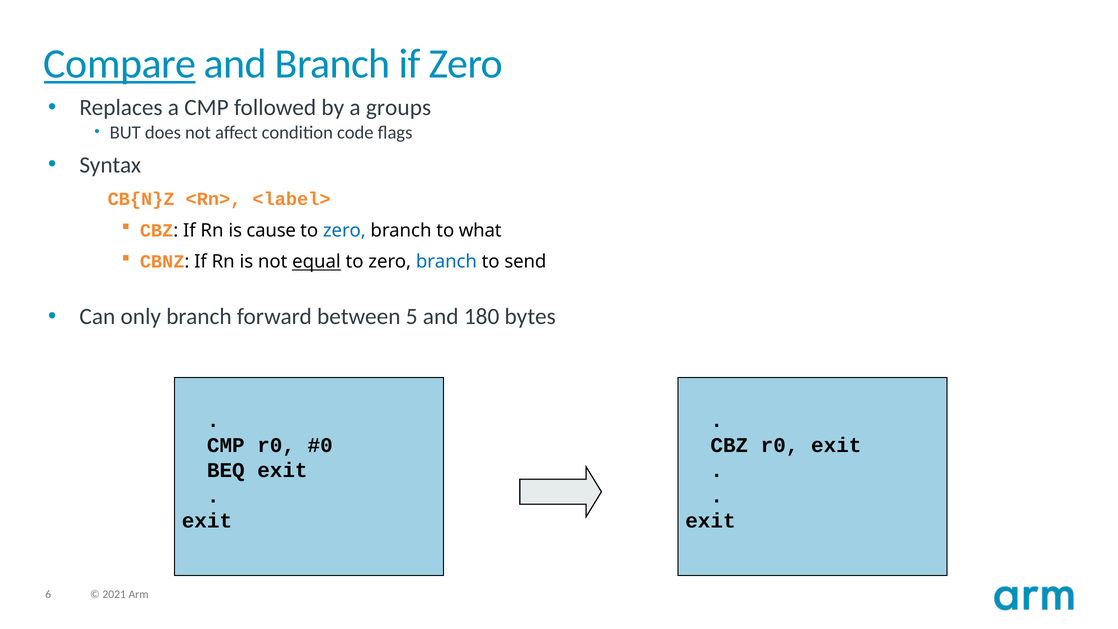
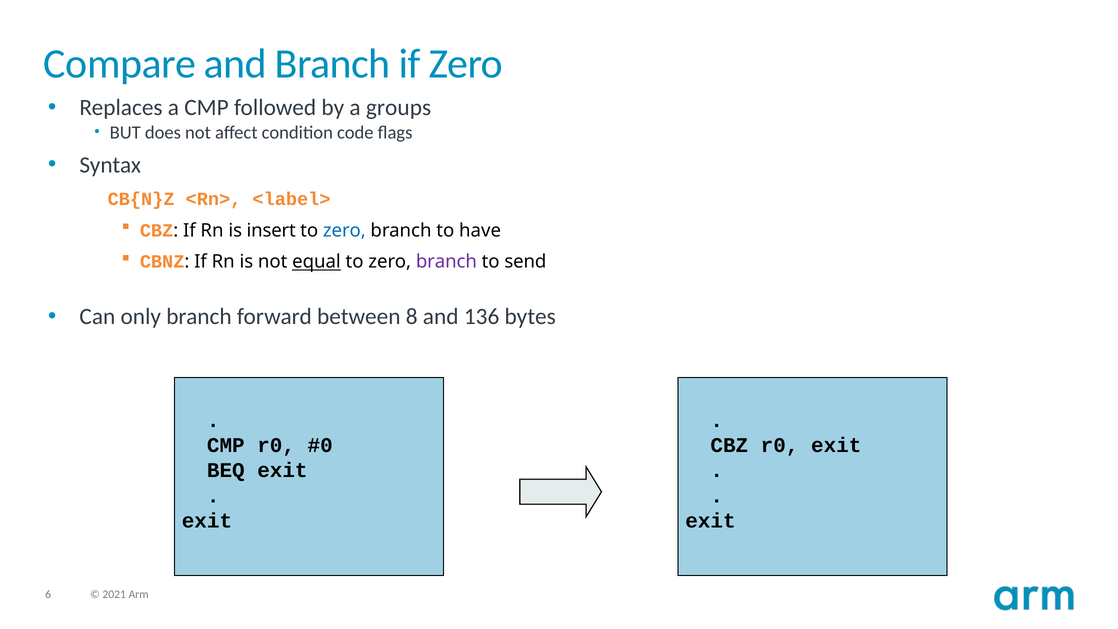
Compare underline: present -> none (120, 64)
cause: cause -> insert (271, 230)
what: what -> have (480, 230)
branch colour: blue -> purple (446, 262)
5: 5 -> 8 (412, 317)
180: 180 -> 136 (482, 317)
